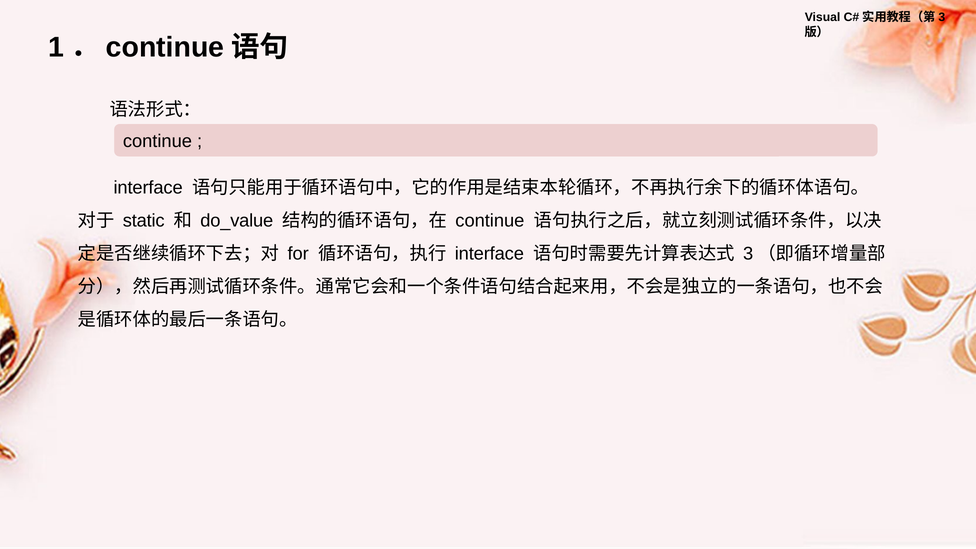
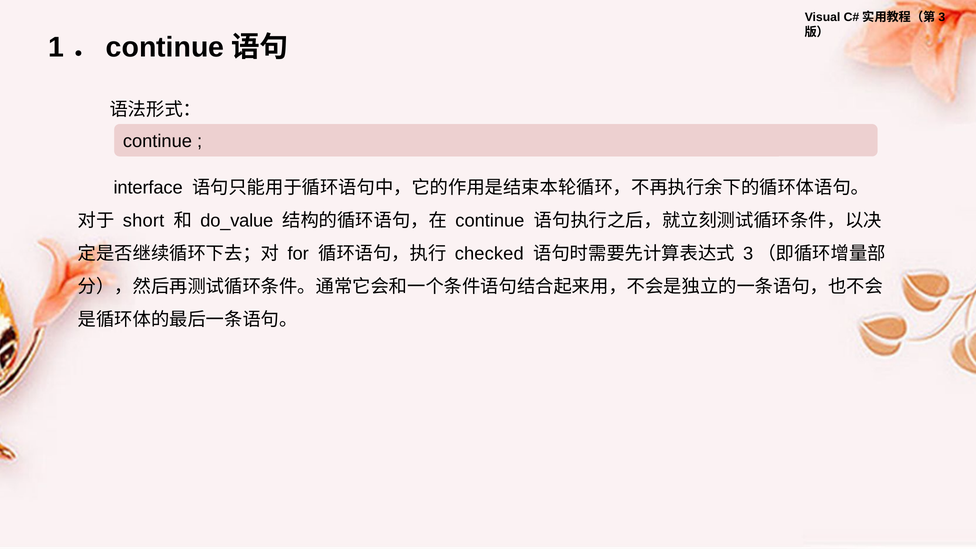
static: static -> short (144, 221)
interface: interface -> checked (489, 254)
